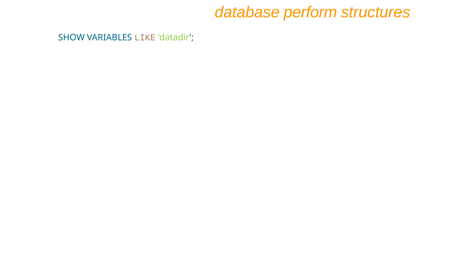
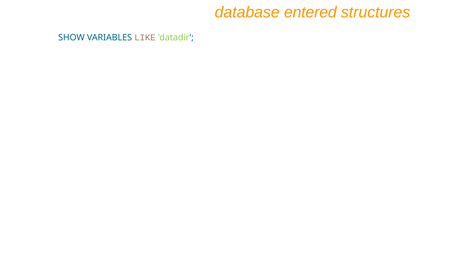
perform: perform -> entered (310, 12)
